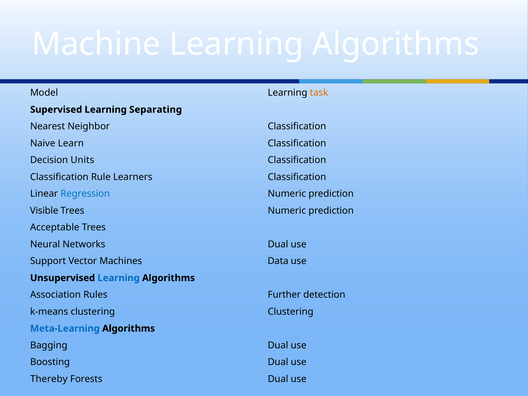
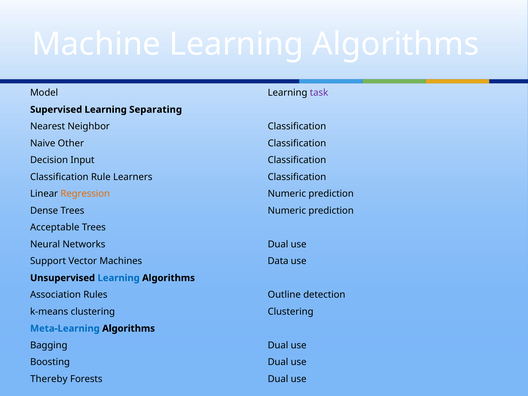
task colour: orange -> purple (319, 93)
Learn: Learn -> Other (71, 143)
Units: Units -> Input (82, 160)
Regression colour: blue -> orange (85, 194)
Visible: Visible -> Dense (44, 211)
Further: Further -> Outline (284, 295)
